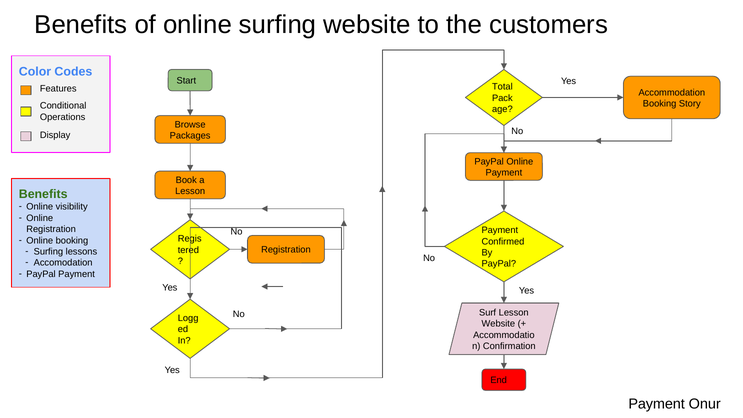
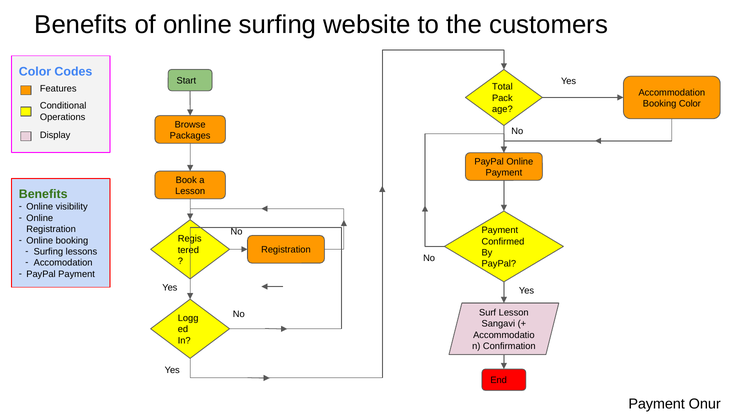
Booking Story: Story -> Color (690, 104)
Website: Website -> Sangavi (498, 324)
